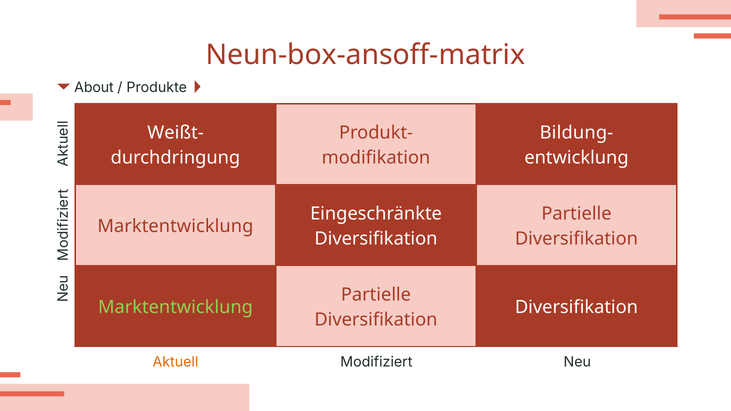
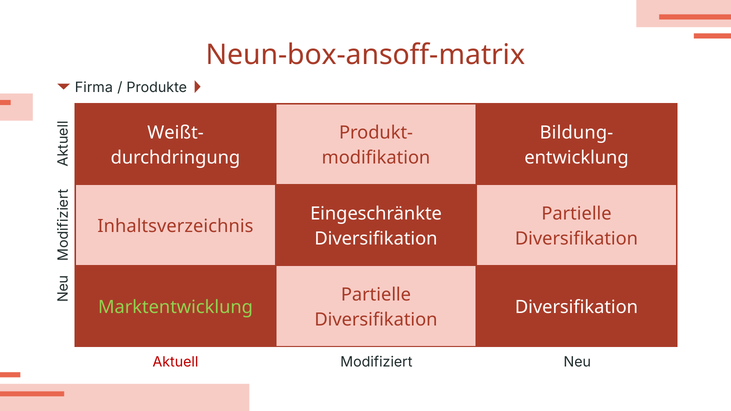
About: About -> Firma (94, 88)
Marktentwicklung: Marktentwicklung -> Inhaltsverzeichnis (175, 226)
Aktuell colour: orange -> red (175, 362)
